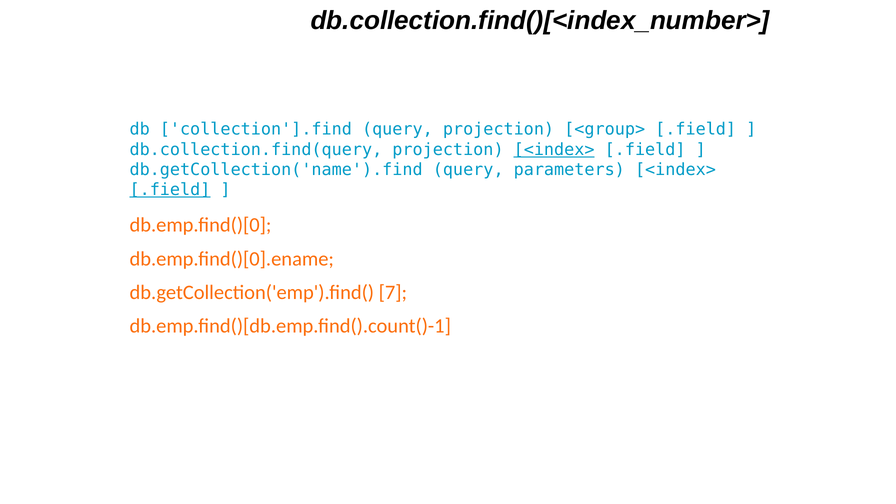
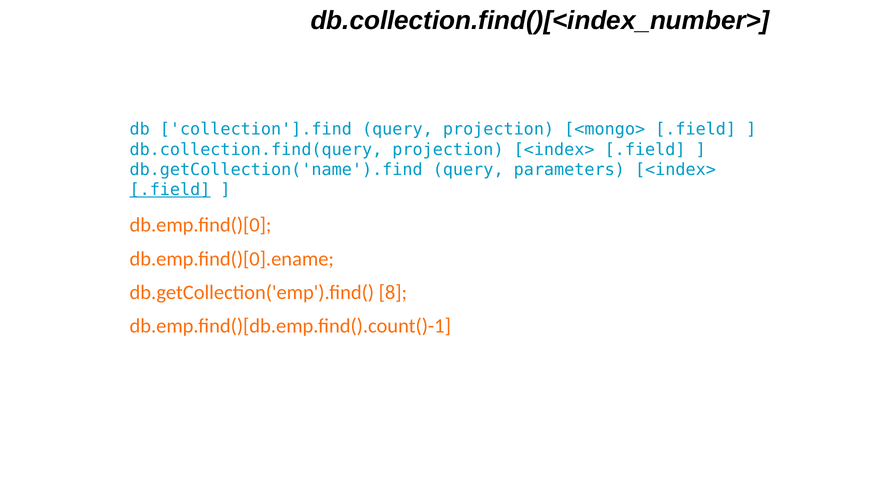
<group>: <group> -> <mongo> (605, 129)
<index> underline: present -> none (554, 150)
7: 7 -> 8 (393, 292)
